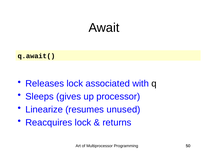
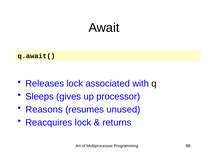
Linearize: Linearize -> Reasons (44, 110)
